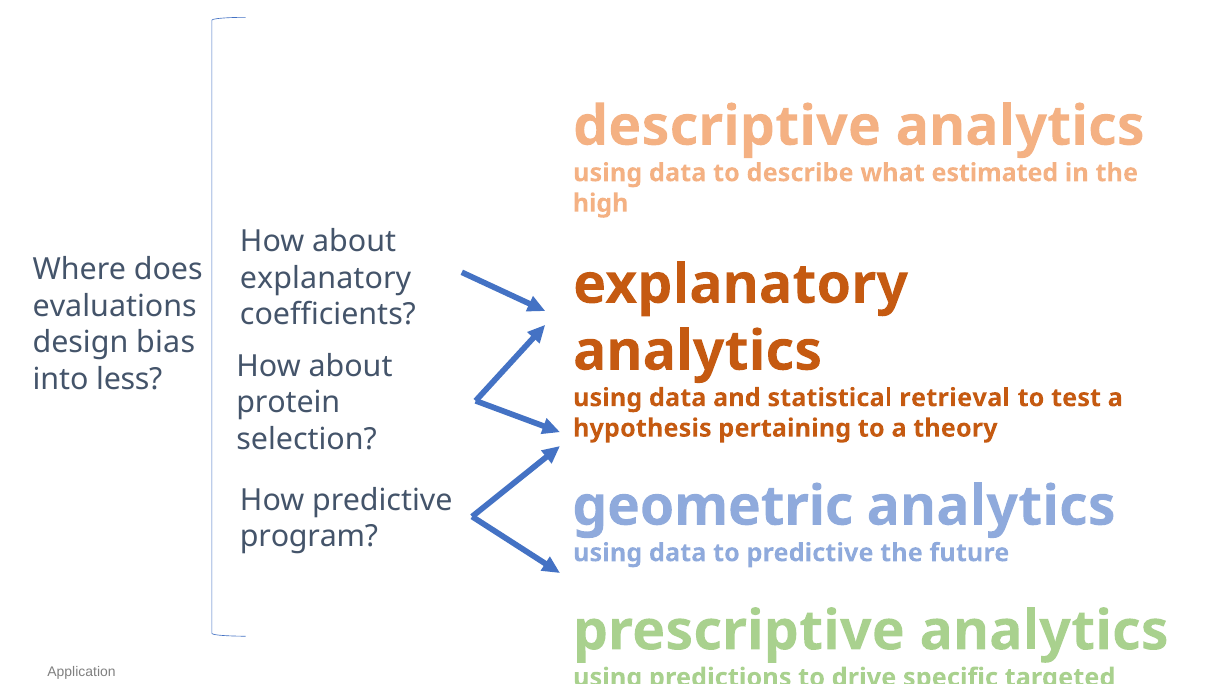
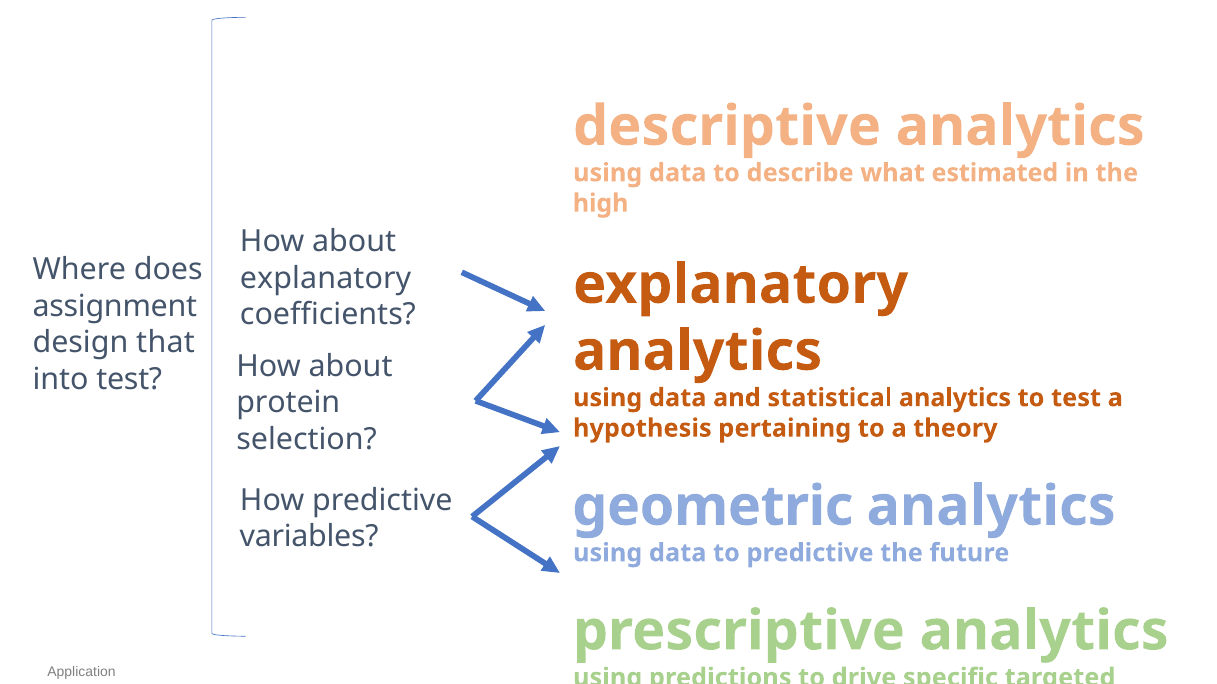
evaluations: evaluations -> assignment (115, 307)
bias: bias -> that (166, 343)
into less: less -> test (129, 380)
statistical retrieval: retrieval -> analytics (955, 398)
program: program -> variables (309, 537)
